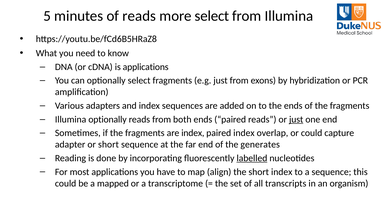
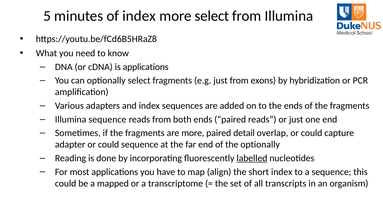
of reads: reads -> index (139, 16)
Illumina optionally: optionally -> sequence (107, 119)
just underline: present -> none (296, 119)
are index: index -> more (193, 133)
paired index: index -> detail (244, 133)
adapter or short: short -> could (109, 144)
the generates: generates -> optionally (260, 144)
